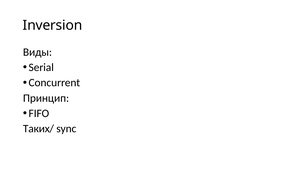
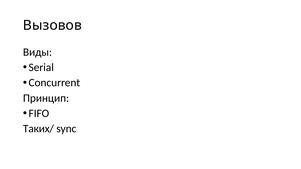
Inversion: Inversion -> Вызовов (52, 25)
